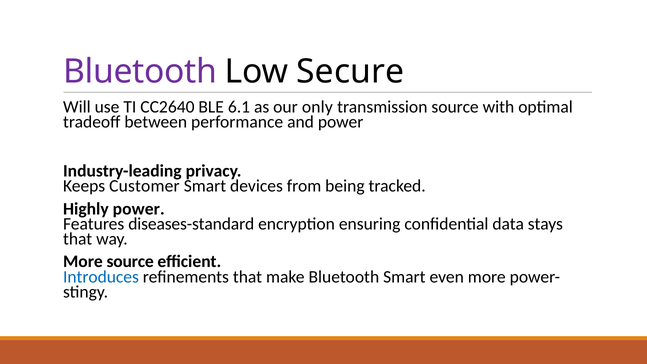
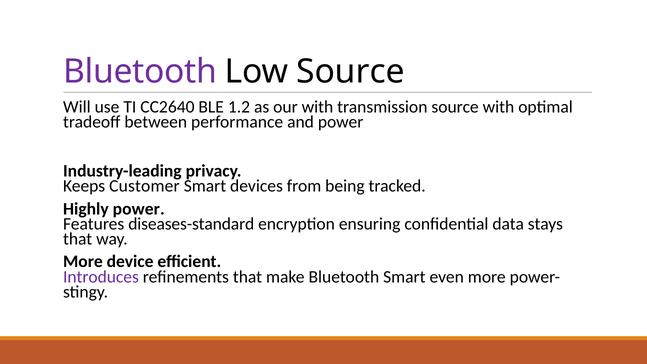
Low Secure: Secure -> Source (350, 72)
6.1: 6.1 -> 1.2 (239, 107)
our only: only -> with (317, 107)
More source: source -> device (130, 262)
Introduces colour: blue -> purple (101, 277)
